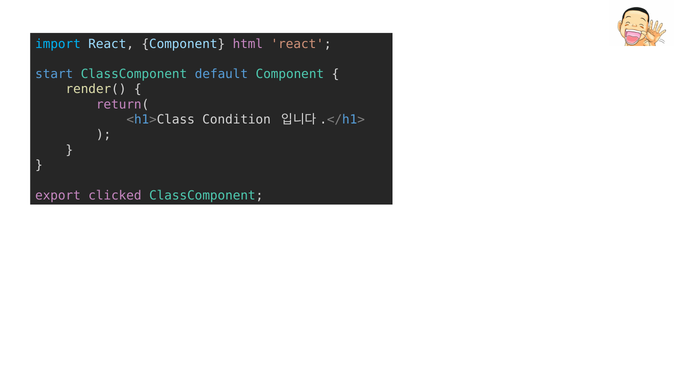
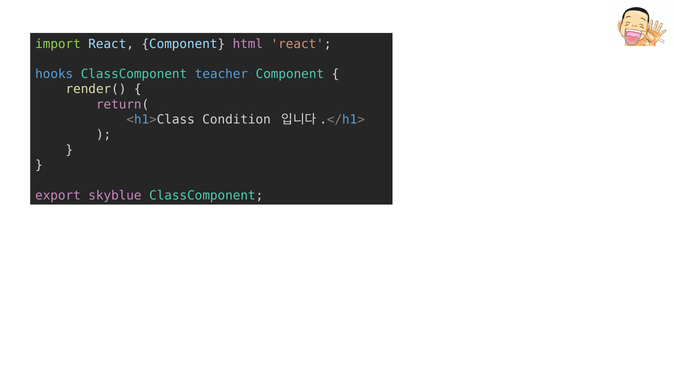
import colour: light blue -> light green (58, 44)
start: start -> hooks (54, 74)
default: default -> teacher (221, 74)
clicked: clicked -> skyblue (115, 196)
